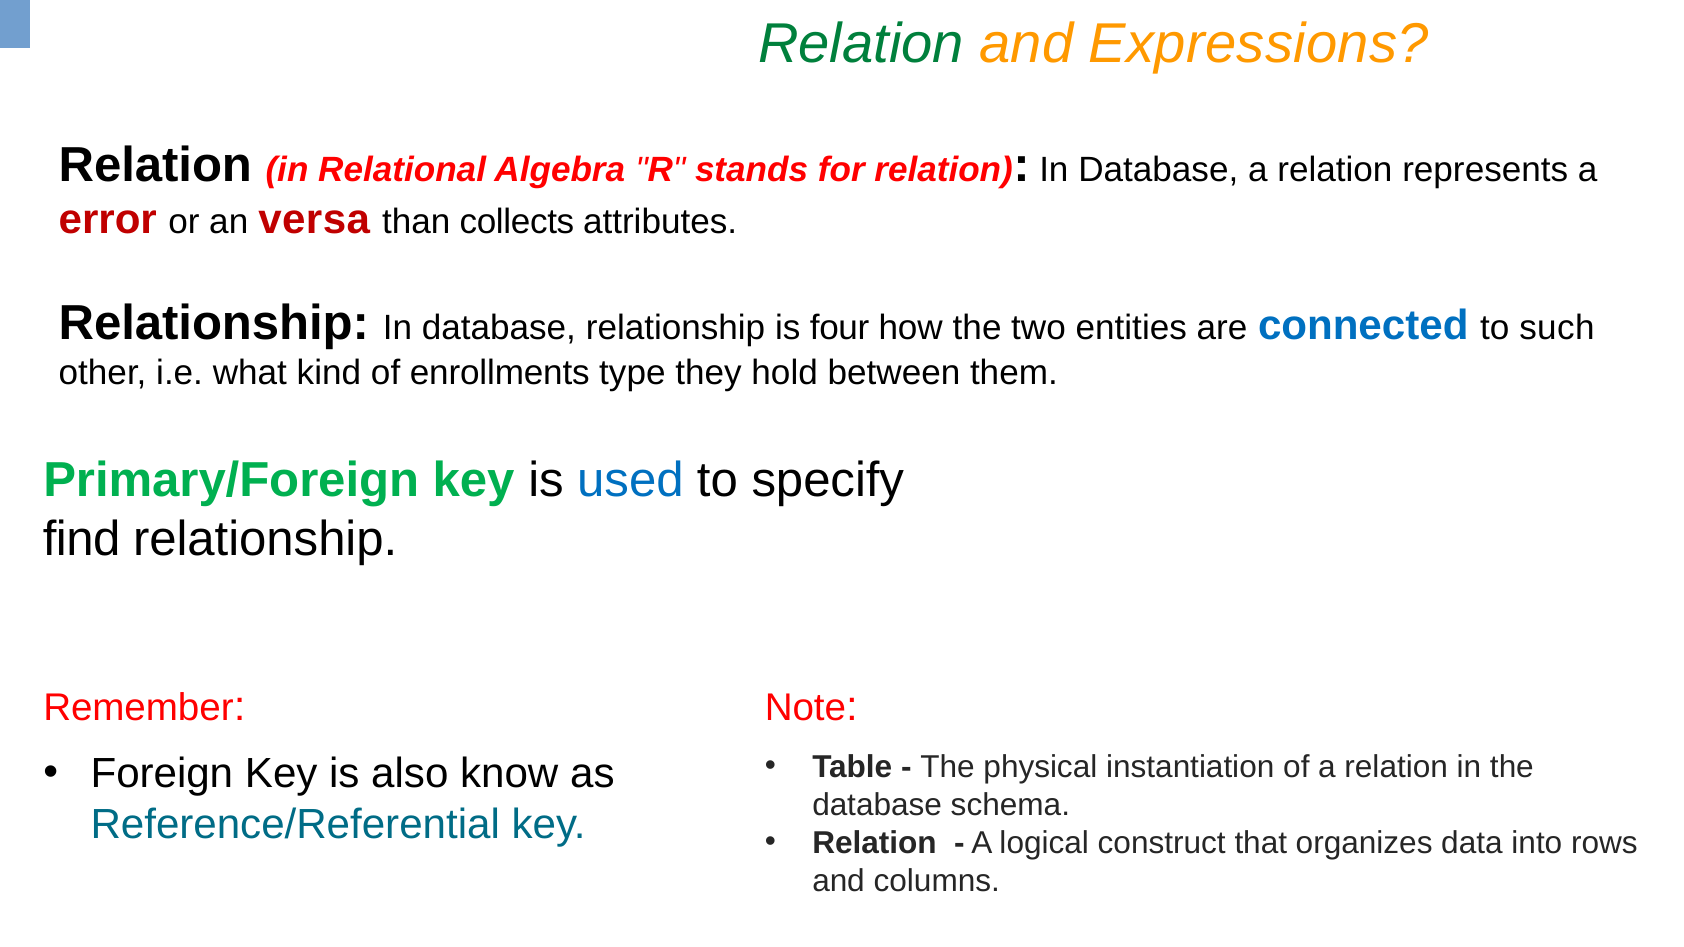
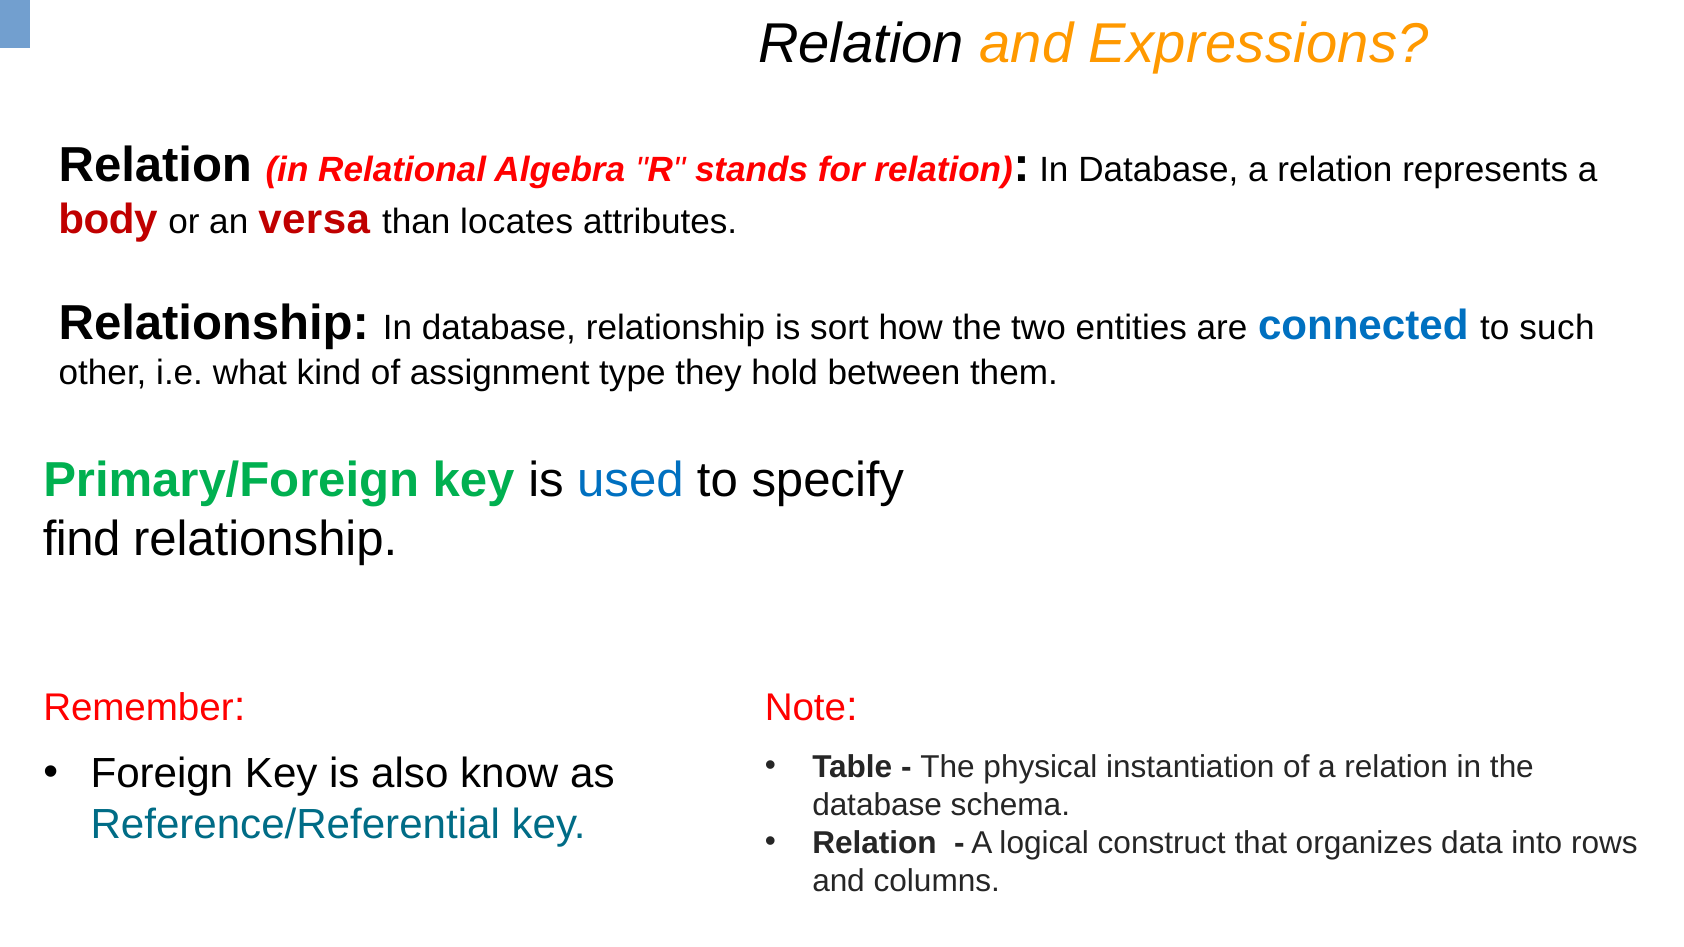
Relation colour: green -> black (861, 44)
error: error -> body (108, 220)
collects: collects -> locates (517, 222)
four: four -> sort (839, 328)
enrollments: enrollments -> assignment (500, 373)
